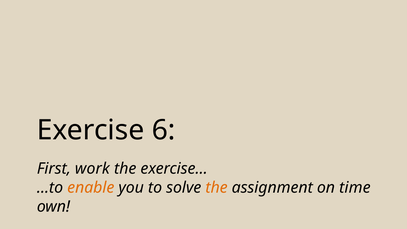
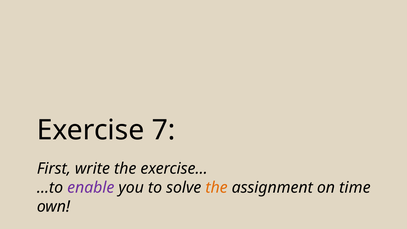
6: 6 -> 7 (164, 130)
work: work -> write (92, 169)
enable colour: orange -> purple (91, 188)
